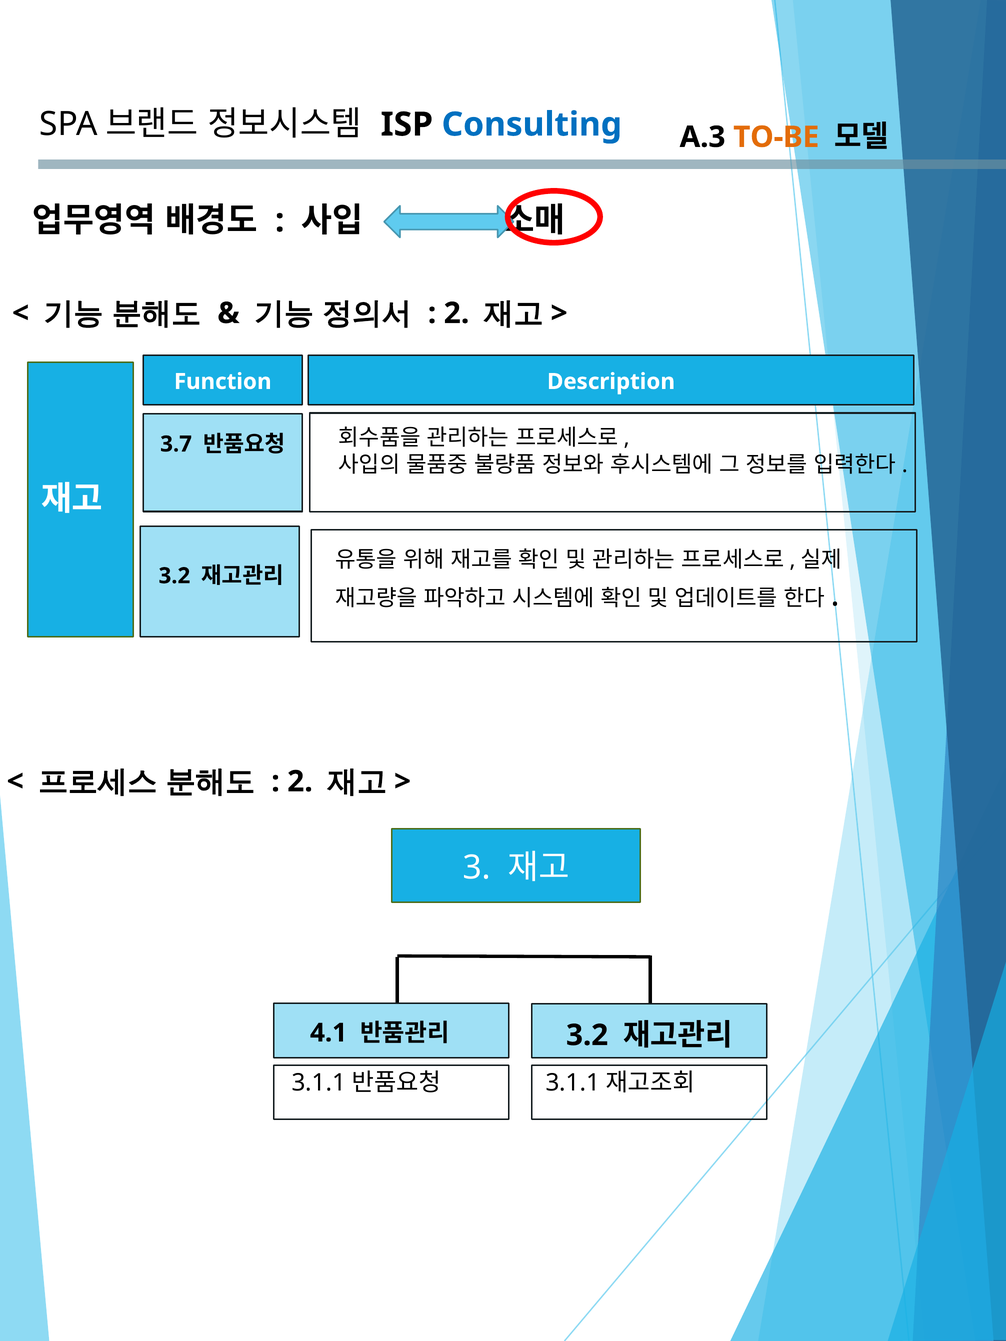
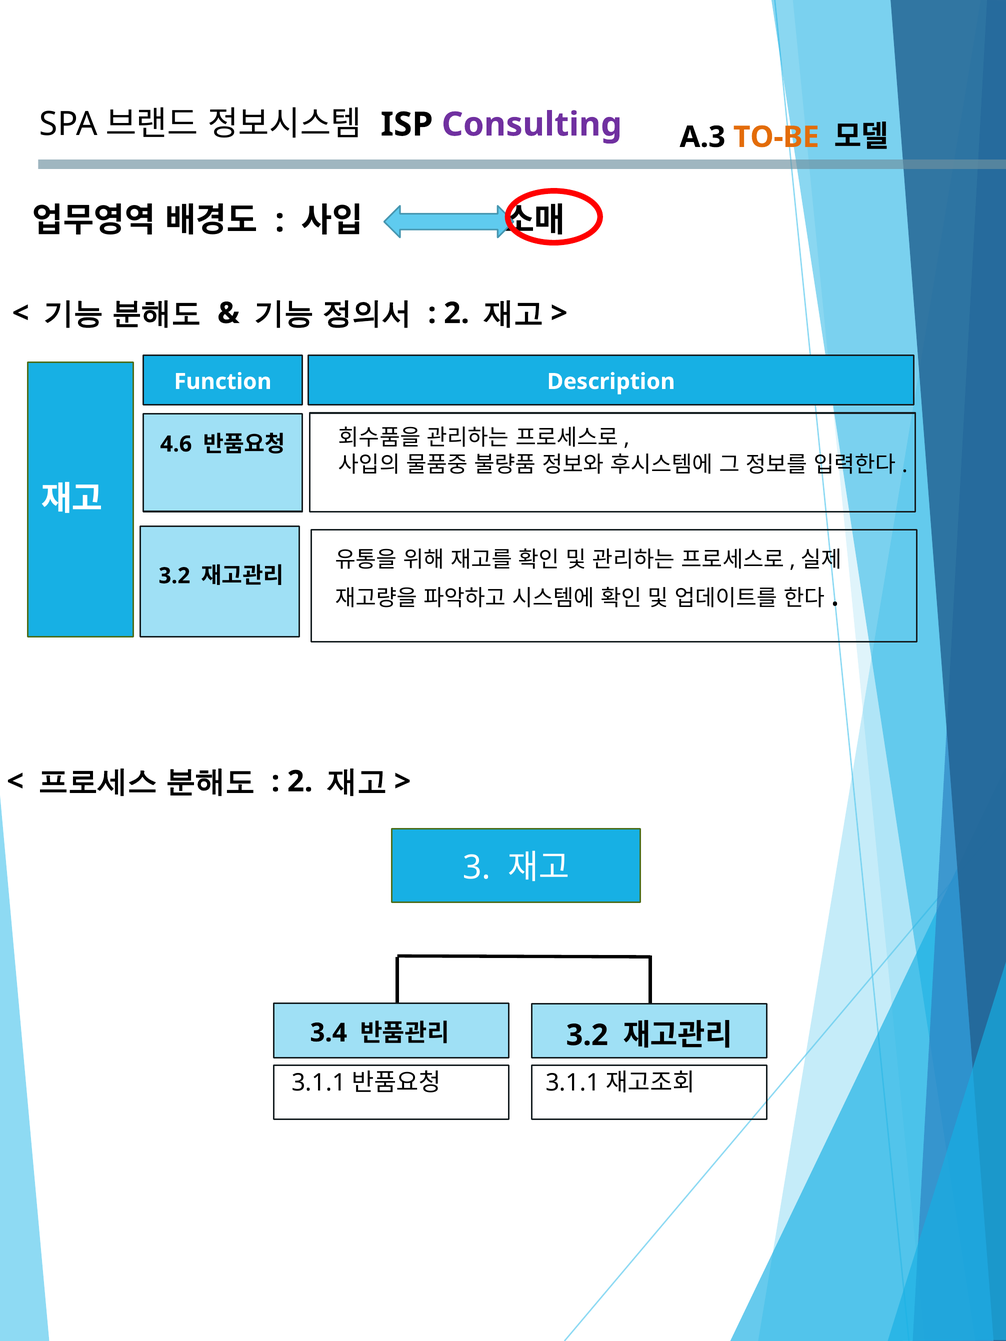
Consulting colour: blue -> purple (532, 125)
3.7: 3.7 -> 4.6 (176, 444)
4.1: 4.1 -> 3.4 (329, 1033)
